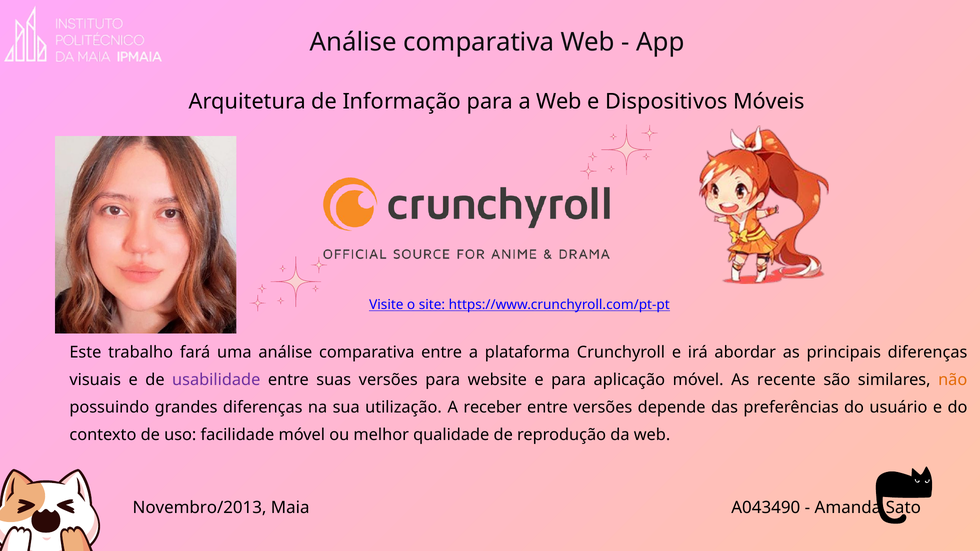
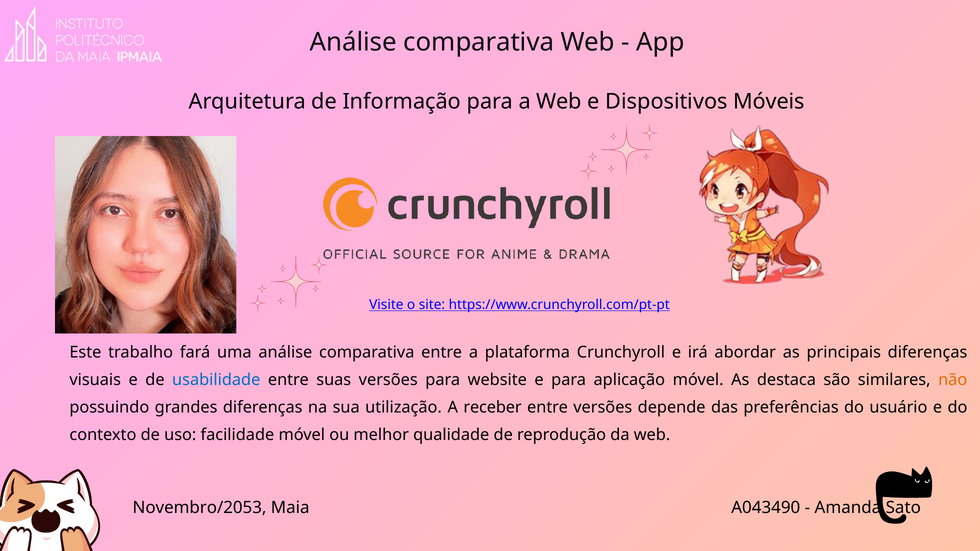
usabilidade colour: purple -> blue (216, 380)
recente: recente -> destaca (786, 380)
Novembro/2013: Novembro/2013 -> Novembro/2053 (199, 508)
